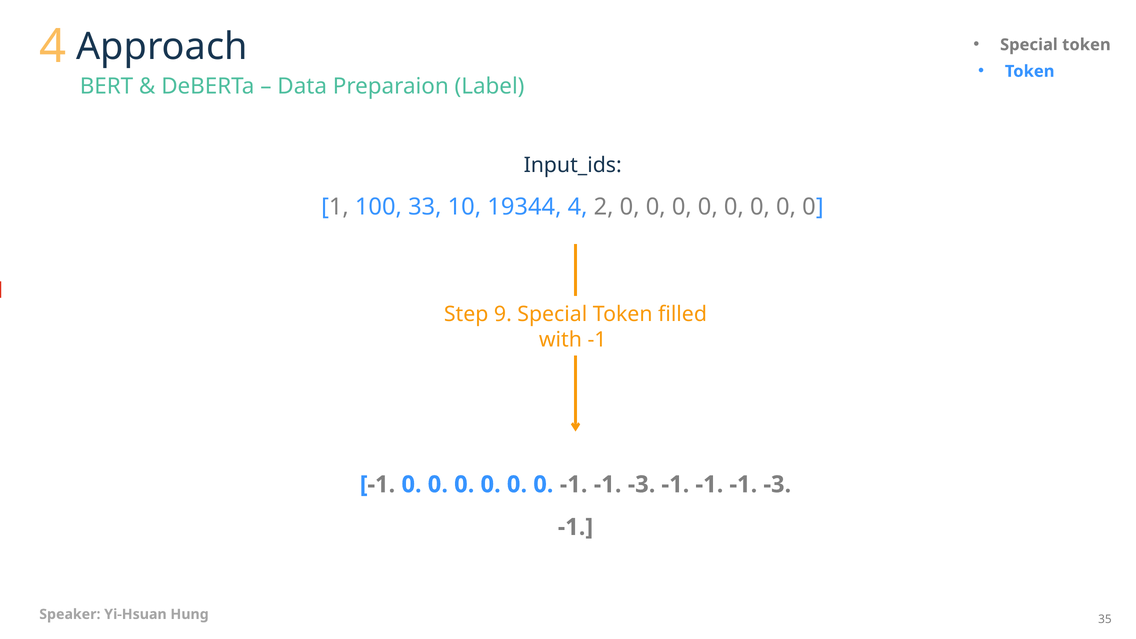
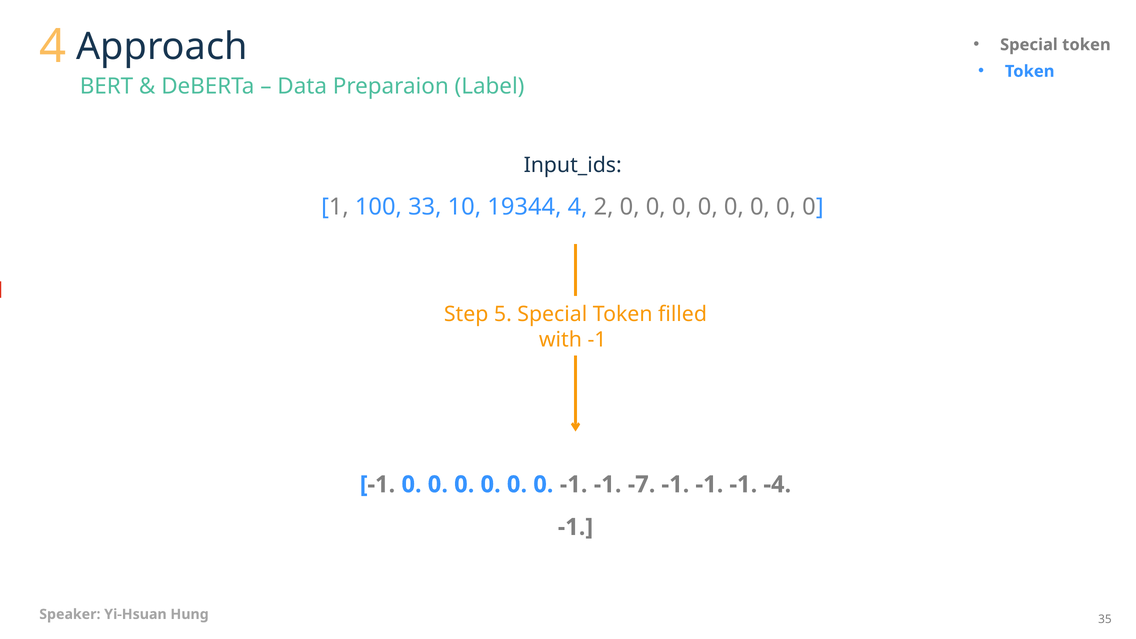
9: 9 -> 5 (503, 314)
0 -1 -1 -3: -3 -> -7 (642, 484)
-1 -1 -1 -3: -3 -> -4 (777, 484)
